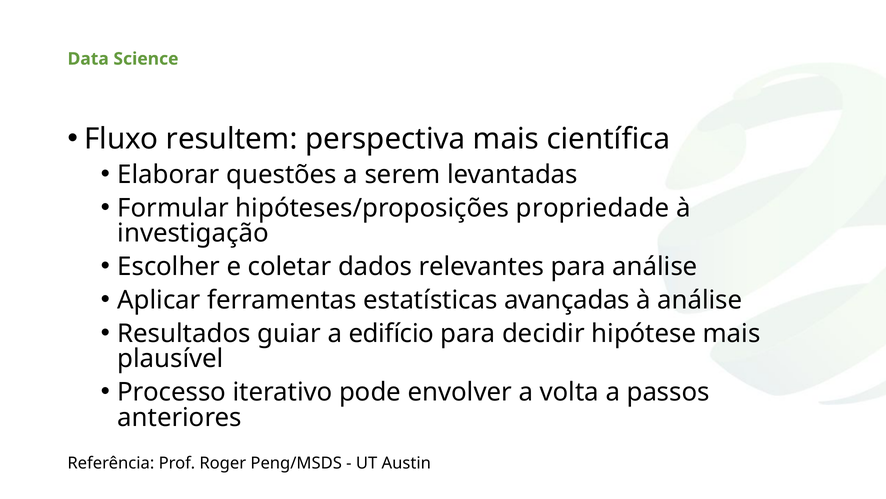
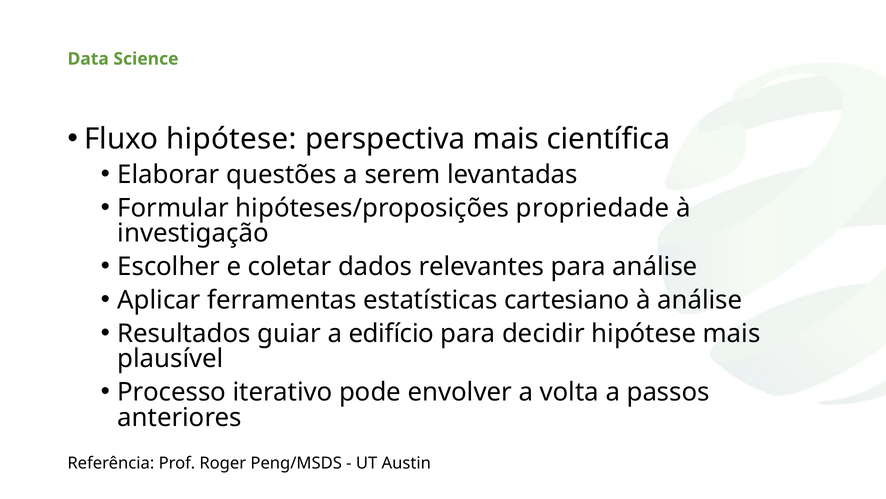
Fluxo resultem: resultem -> hipótese (232, 139)
avançadas: avançadas -> cartesiano (567, 300)
